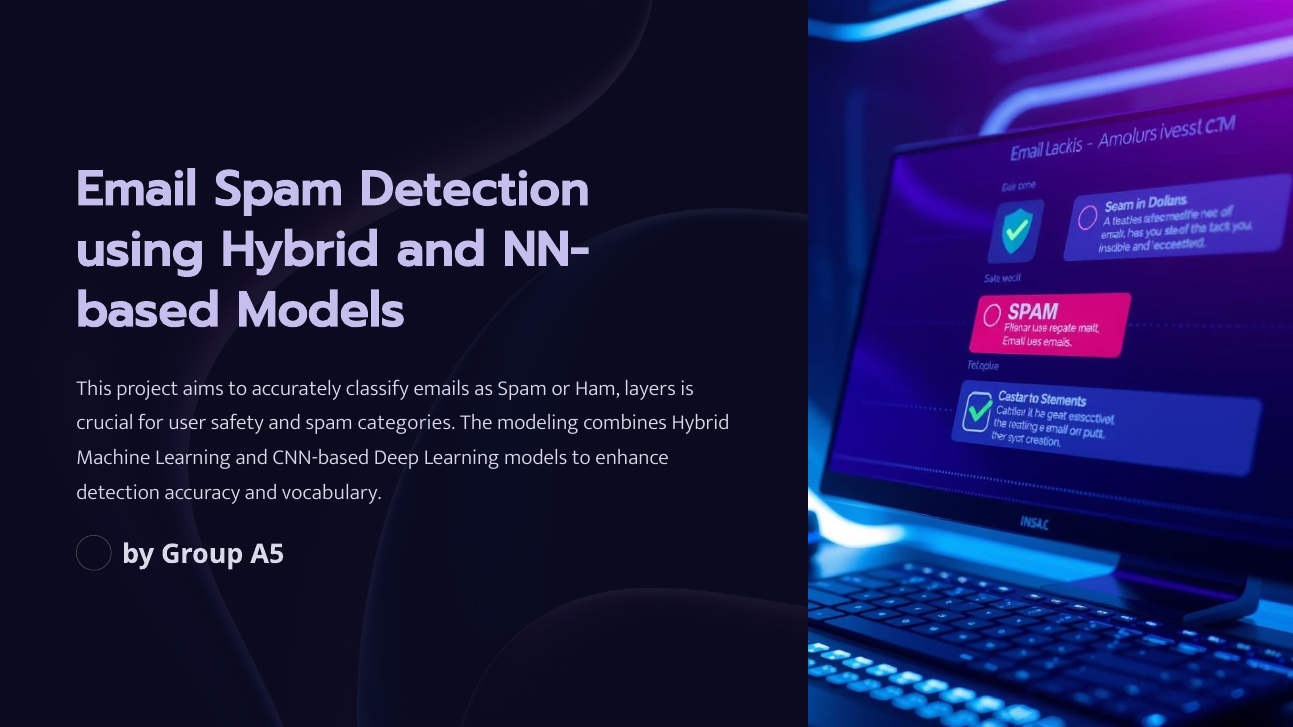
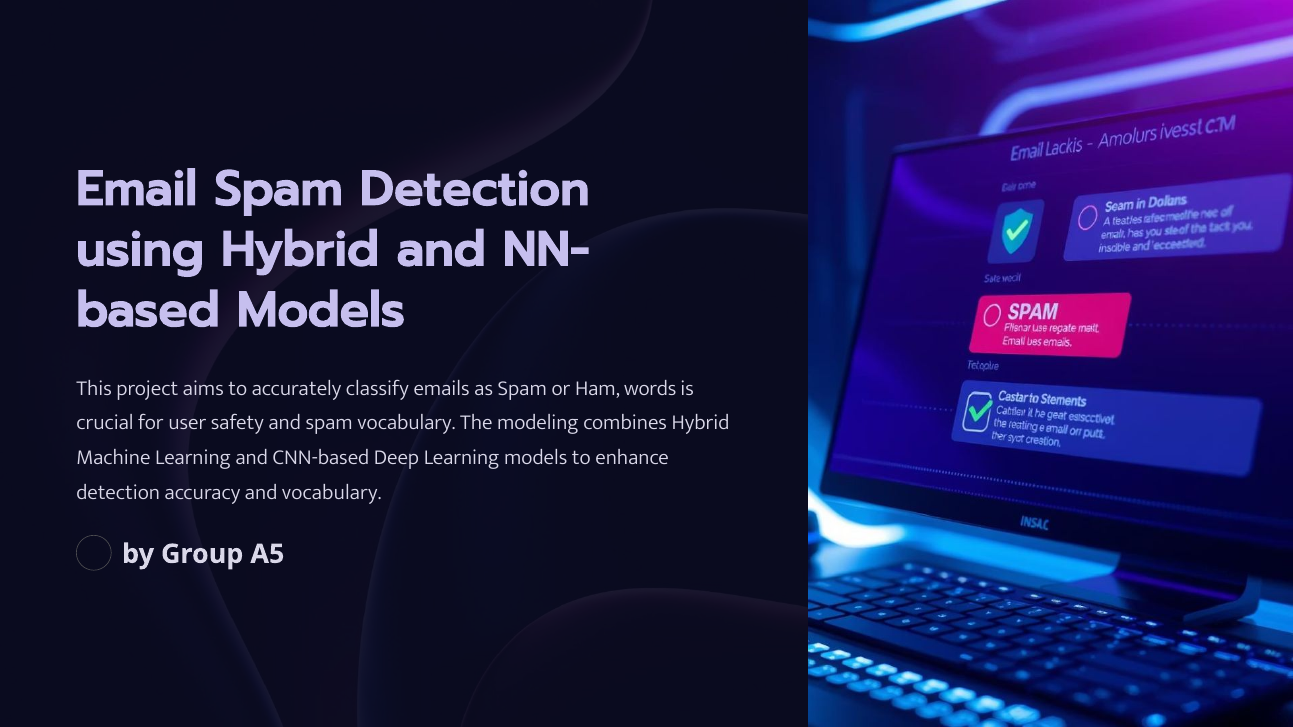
layers: layers -> words (650, 388)
spam categories: categories -> vocabulary (406, 423)
